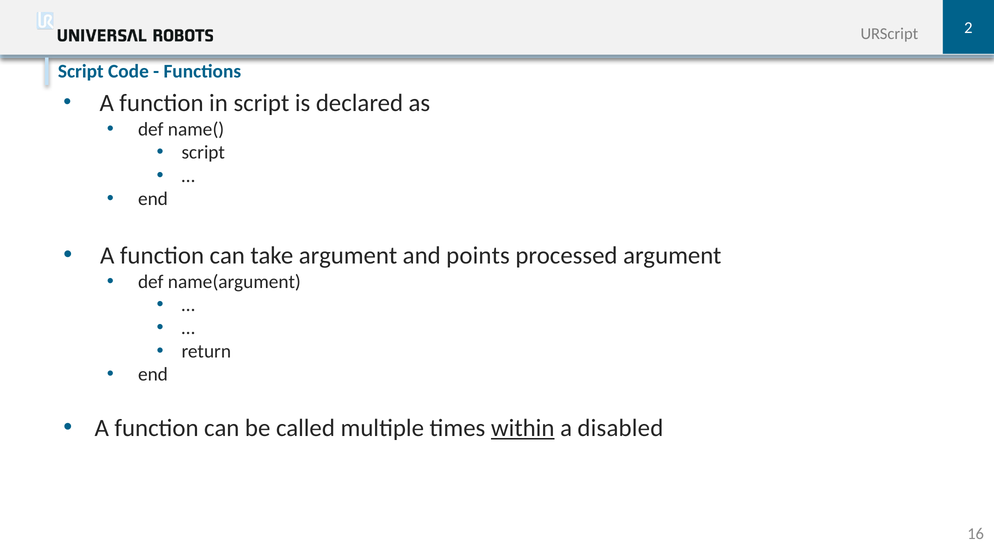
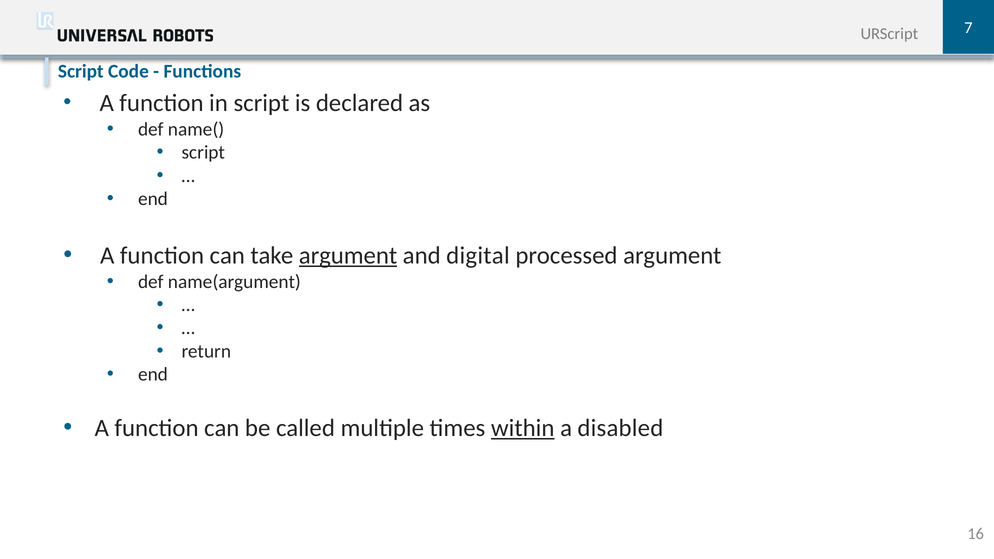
2: 2 -> 7 (968, 28)
argument underline: none -> present (348, 256)
points: points -> digital (478, 256)
